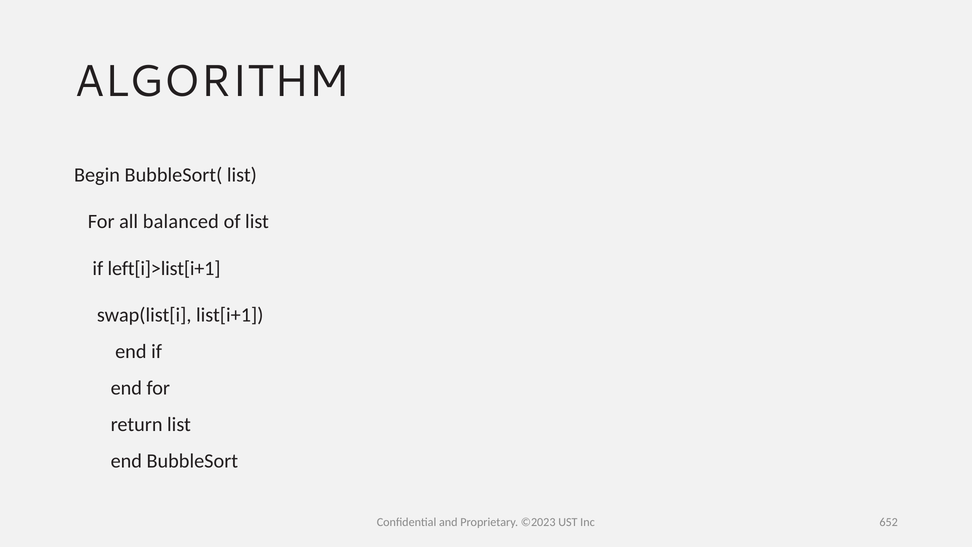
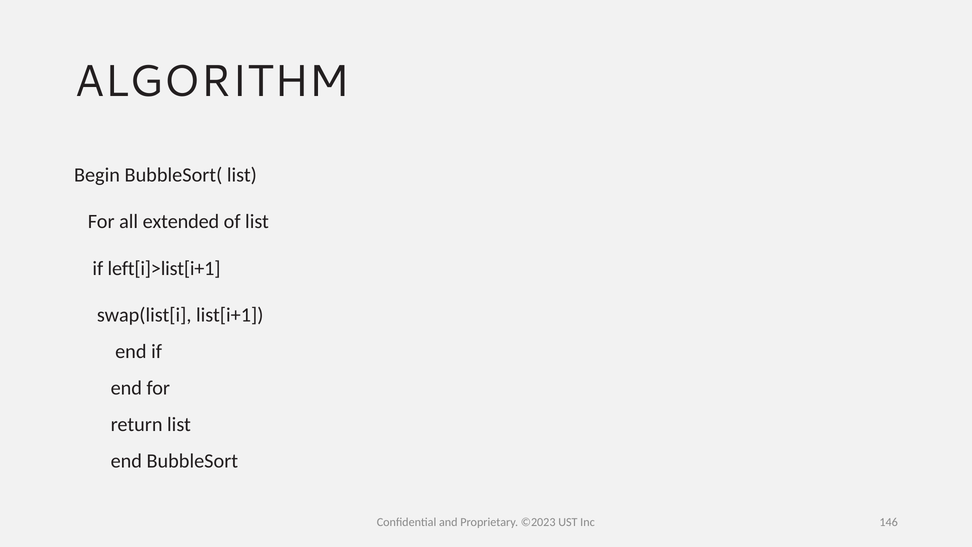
balanced: balanced -> extended (181, 222)
652: 652 -> 146 (889, 522)
